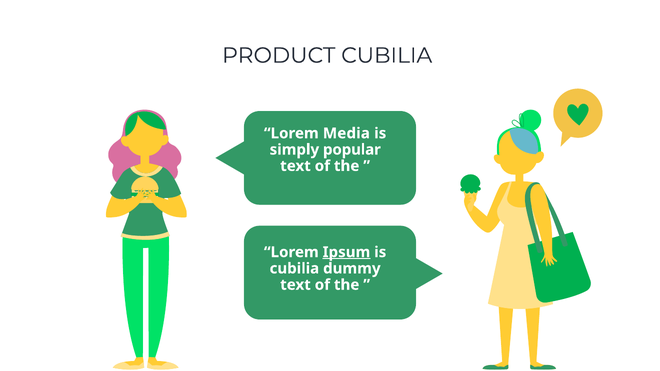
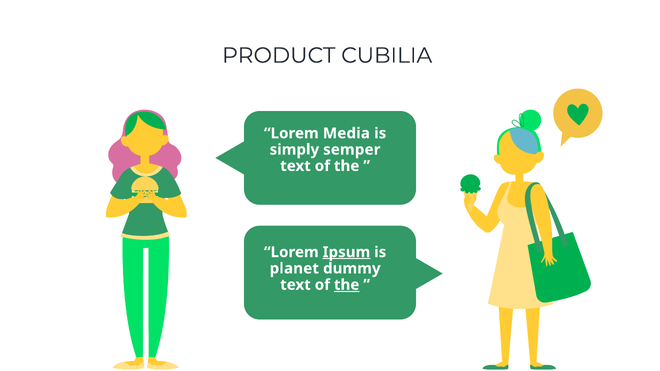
popular: popular -> semper (352, 150)
cubilia: cubilia -> planet (294, 269)
the underline: none -> present (347, 285)
